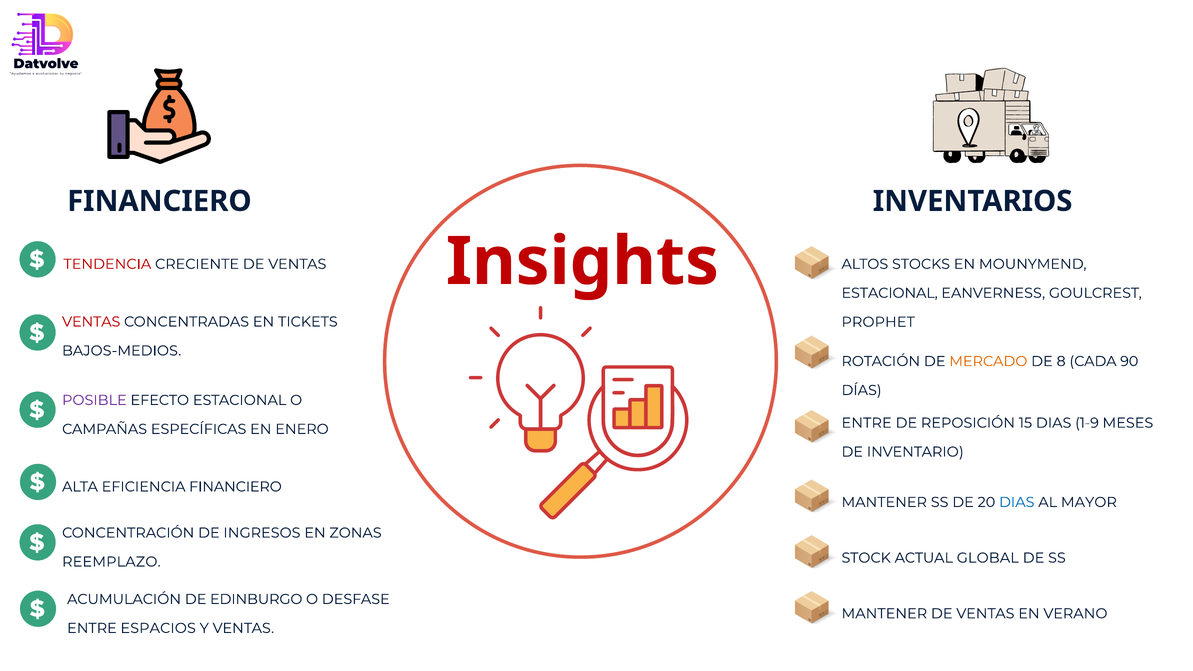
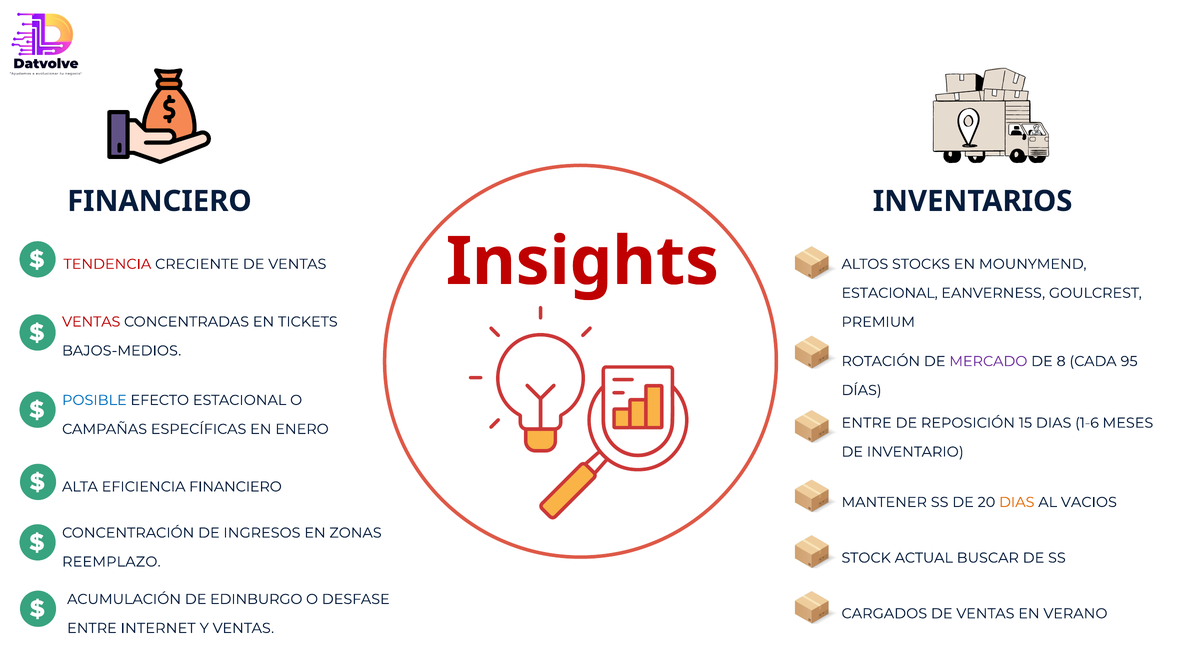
PROPHET: PROPHET -> PREMIUM (878, 322)
MERCADO colour: orange -> purple (988, 361)
90: 90 -> 95 (1129, 361)
POSIBLE colour: purple -> blue (94, 400)
1-9: 1-9 -> 1-6 (1087, 423)
DIAS colour: blue -> orange (1017, 502)
MAYOR: MAYOR -> VACIOS (1089, 502)
GLOBAL: GLOBAL -> BUSCAR (988, 558)
MANTENER: MANTENER -> CARGADOS (884, 614)
ESPACIOS: ESPACIOS -> INTERNET (158, 628)
